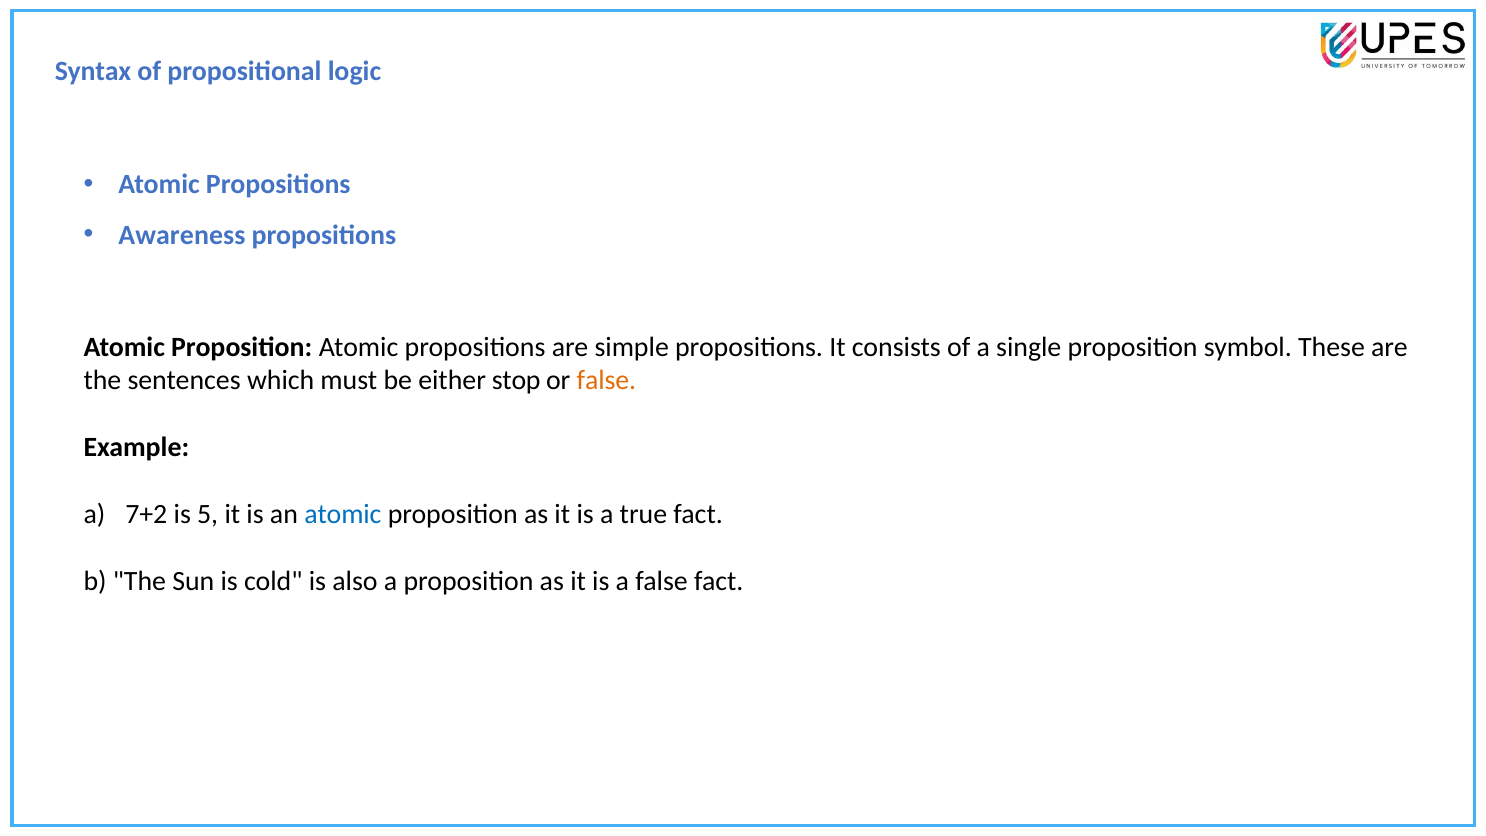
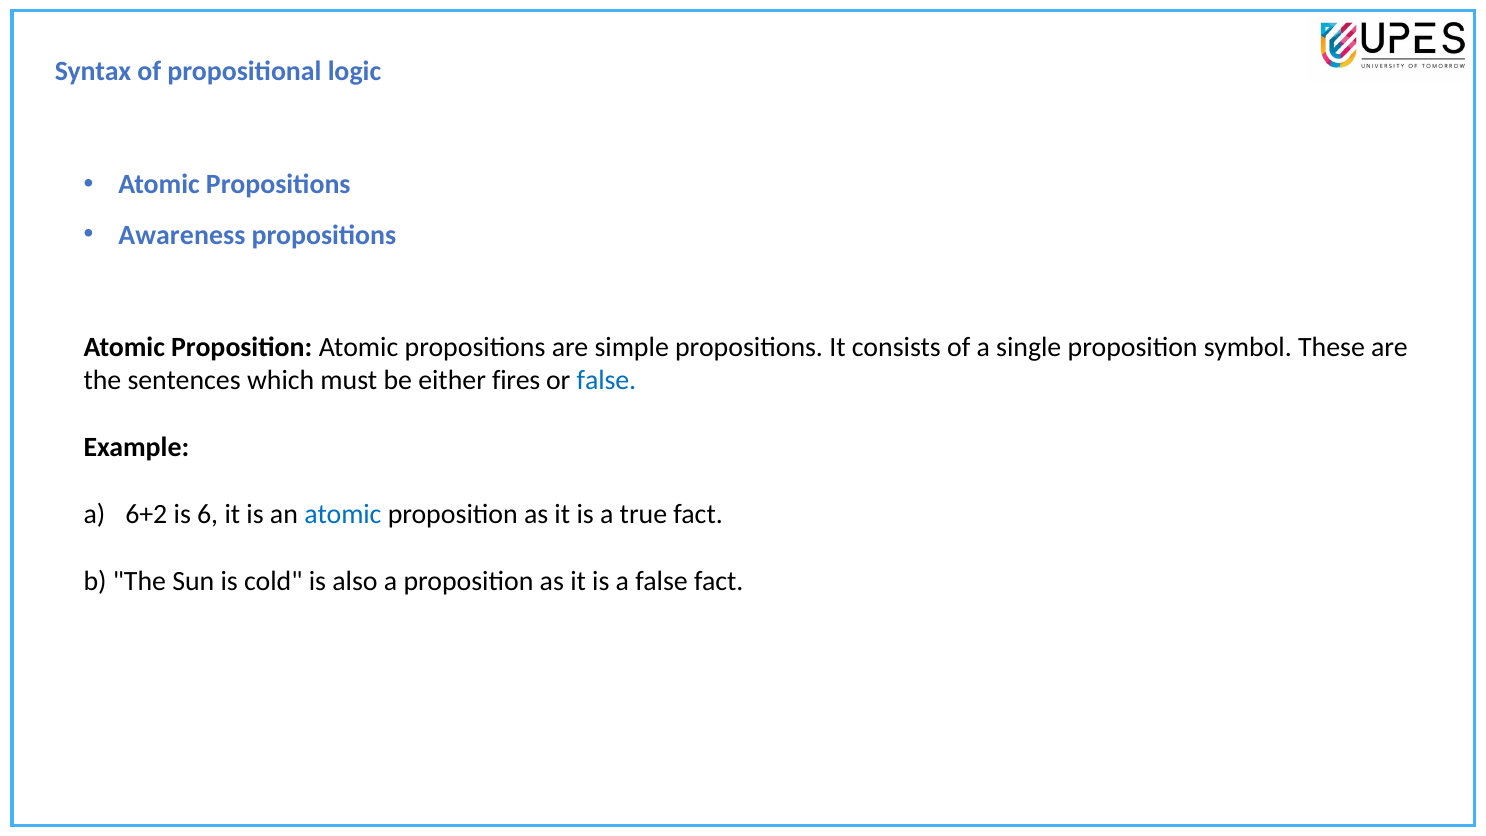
stop: stop -> fires (516, 380)
false colour: orange -> blue (606, 380)
7+2: 7+2 -> 6+2 (146, 514)
5: 5 -> 6 (208, 514)
